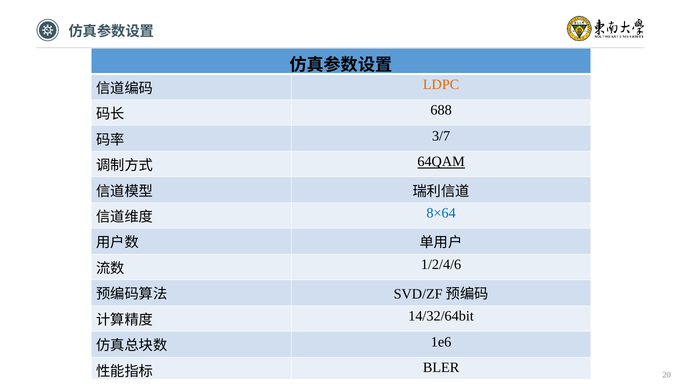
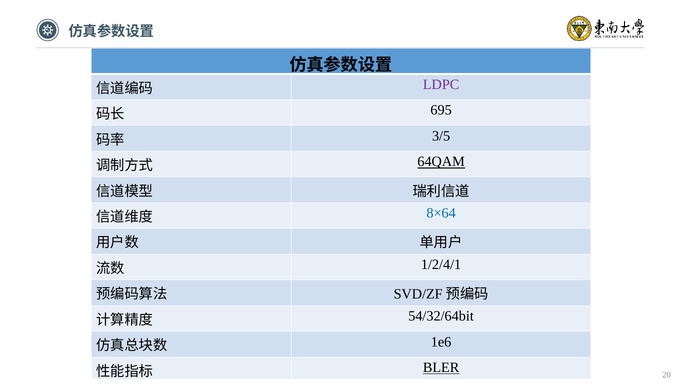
LDPC colour: orange -> purple (441, 84)
688: 688 -> 695 (441, 110)
3/7: 3/7 -> 3/5 (441, 136)
1/2/4/6: 1/2/4/6 -> 1/2/4/1 (441, 264)
14/32/64bit: 14/32/64bit -> 54/32/64bit (441, 316)
BLER underline: none -> present (441, 367)
